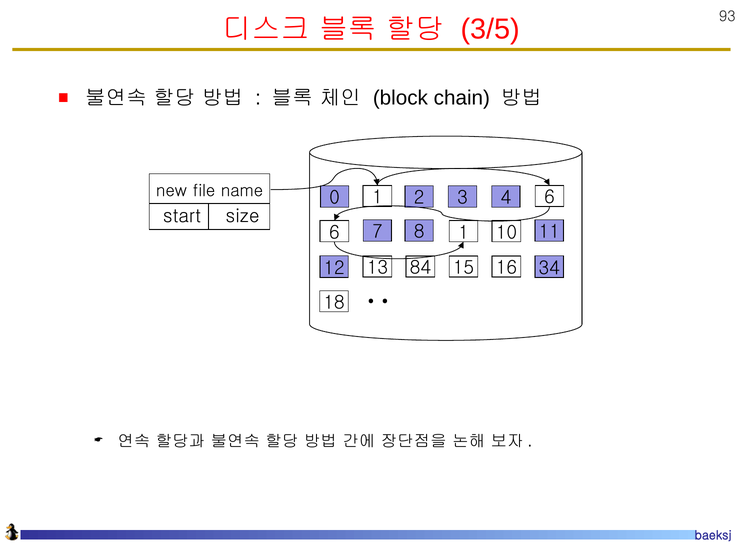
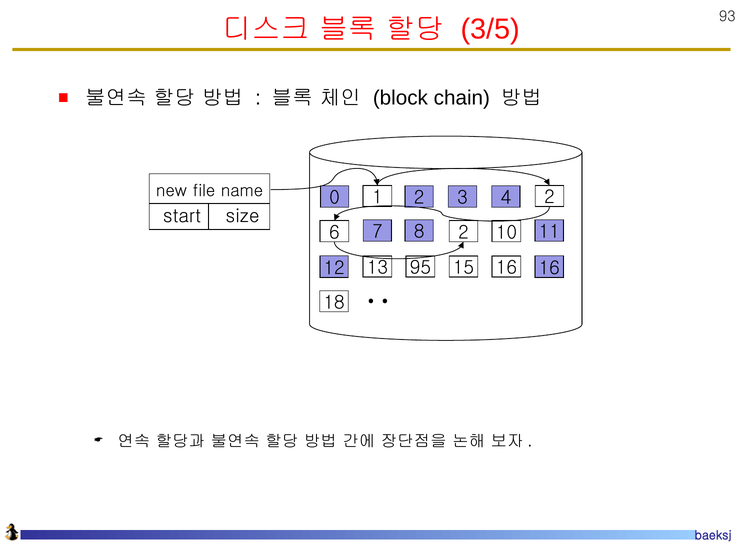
1 6: 6 -> 2 (550, 197)
6 1: 1 -> 2 (463, 233)
84: 84 -> 95 (420, 268)
12 34: 34 -> 16 (549, 268)
